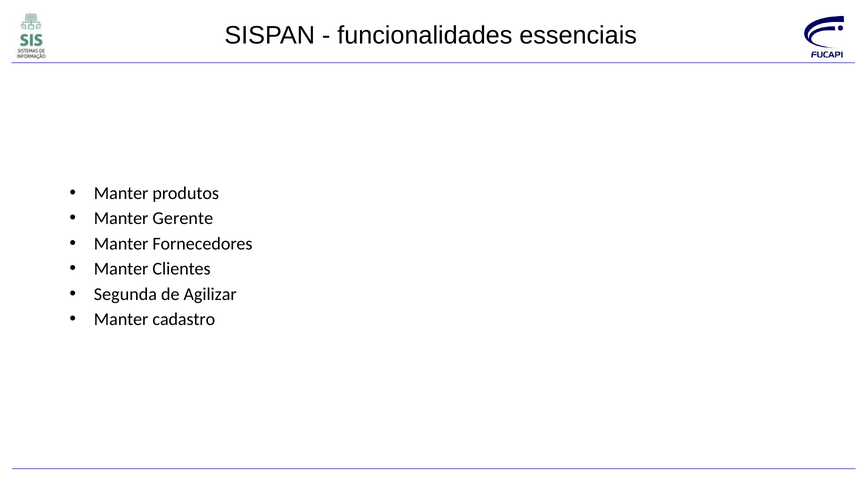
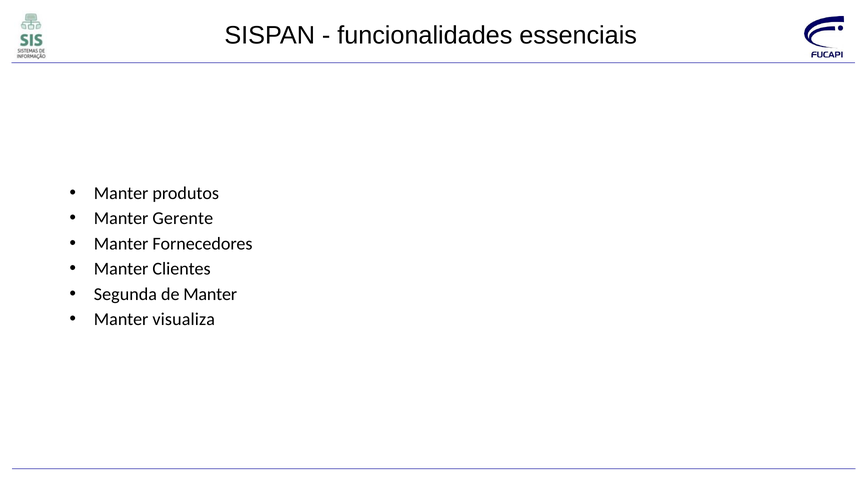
de Agilizar: Agilizar -> Manter (210, 294)
cadastro: cadastro -> visualiza (184, 319)
